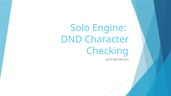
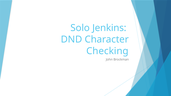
Engine: Engine -> Jenkins (109, 28)
